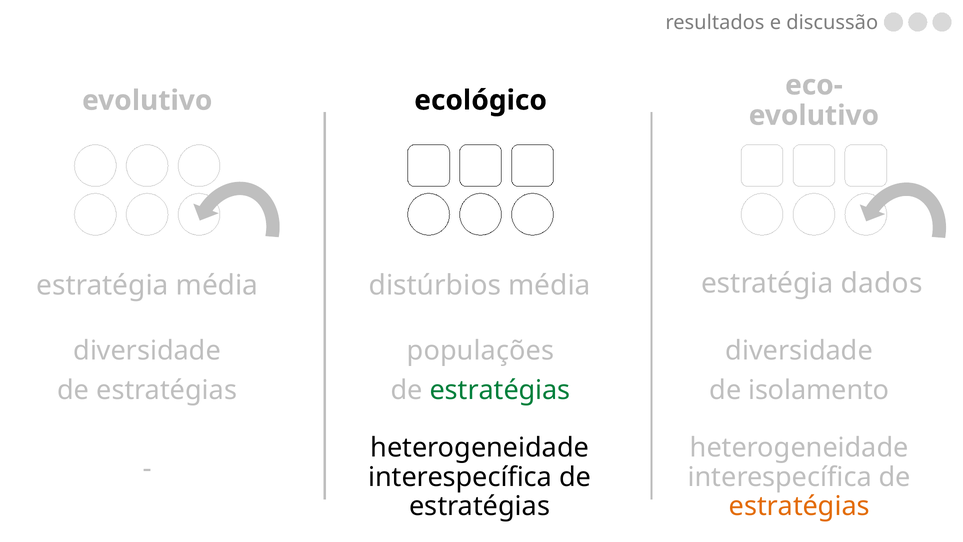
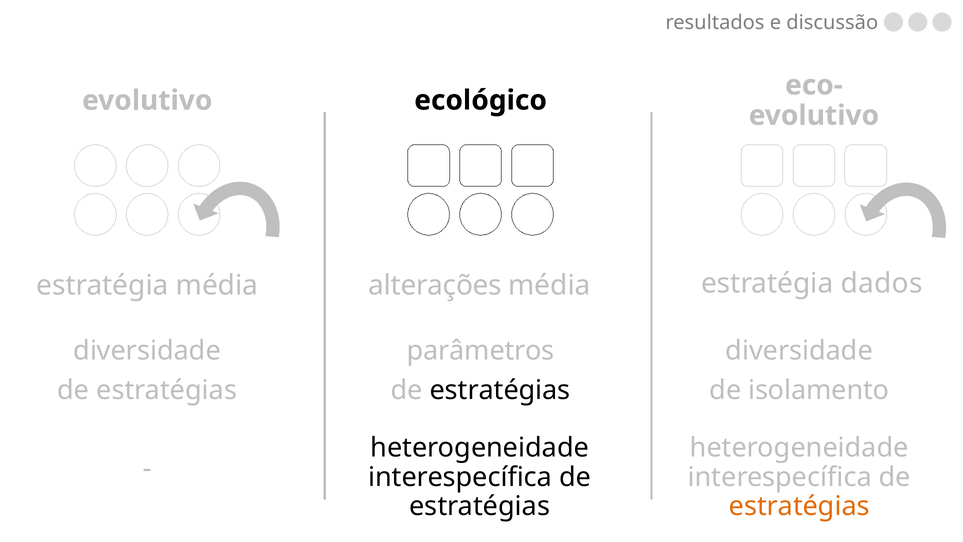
distúrbios: distúrbios -> alterações (435, 285)
populações: populações -> parâmetros (481, 351)
estratégias colour: green -> black (500, 390)
